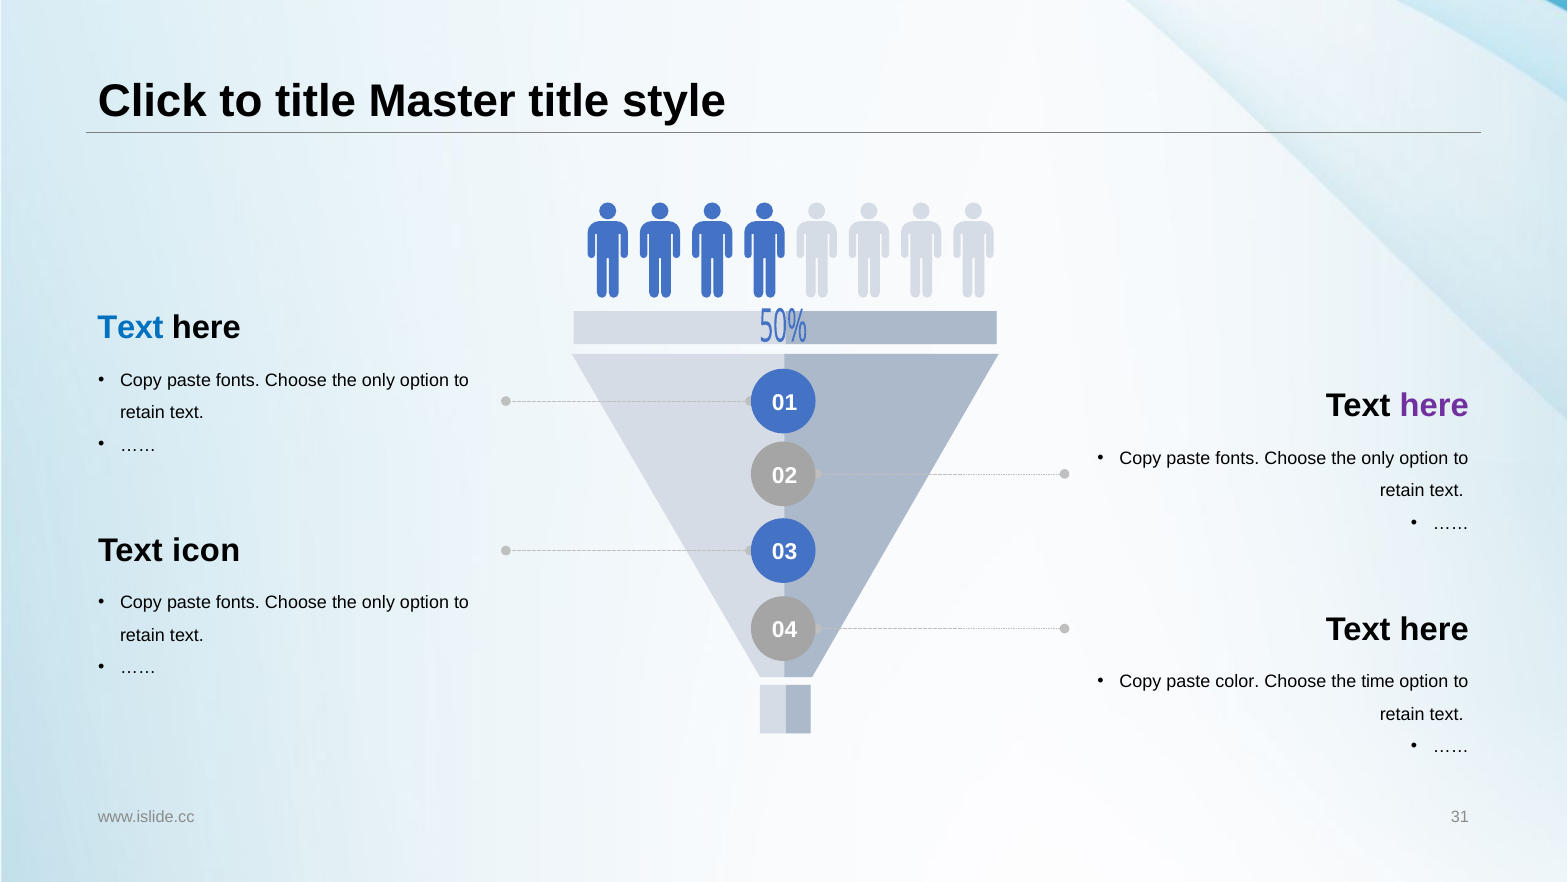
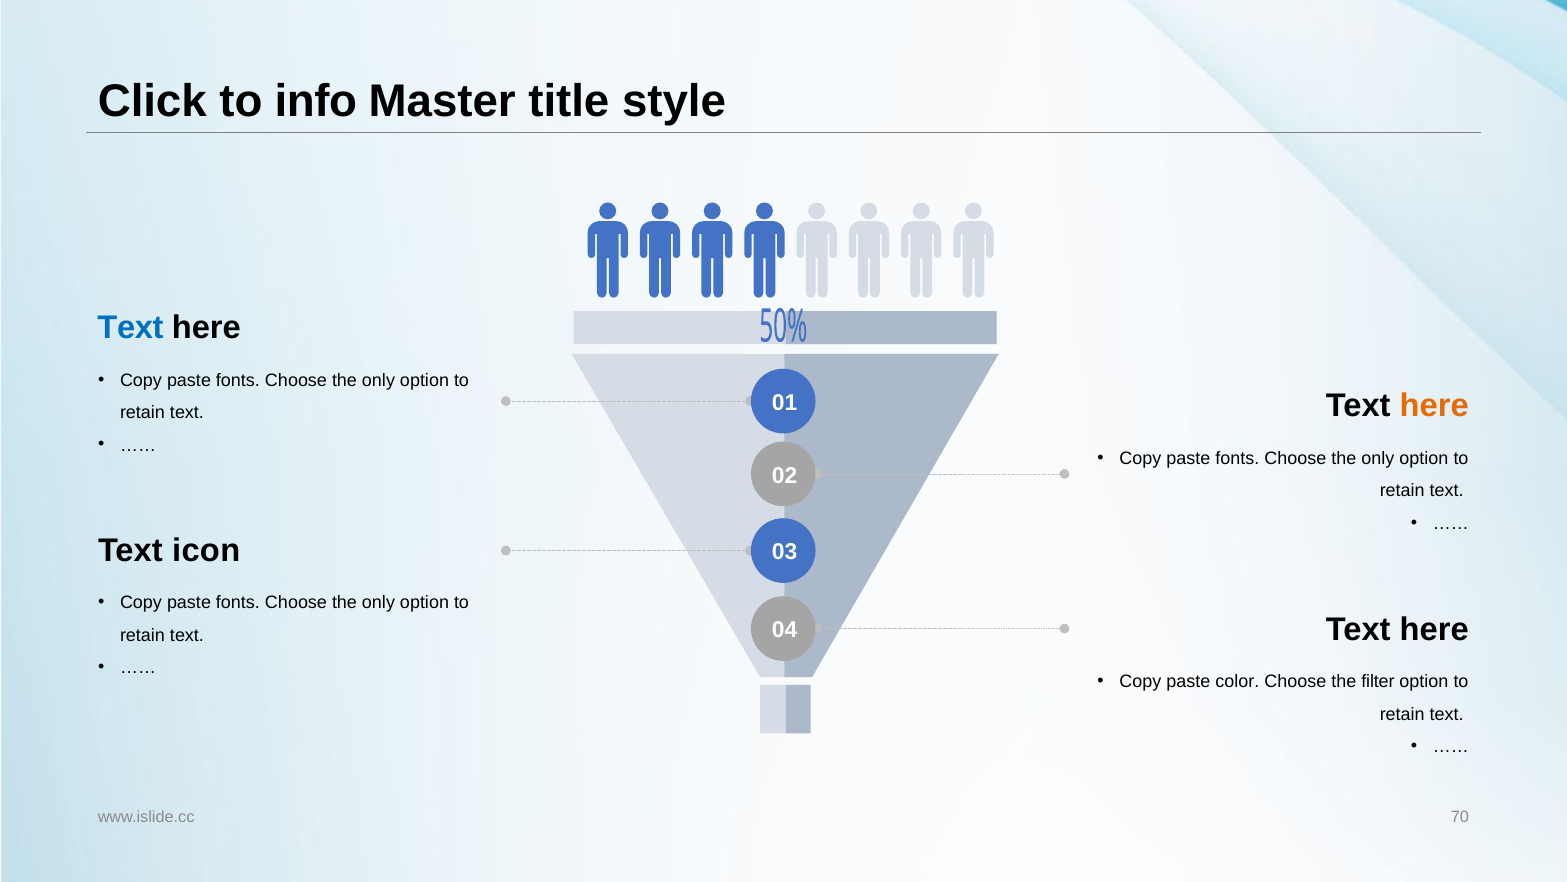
to title: title -> info (316, 101)
here colour: purple -> orange (1434, 406)
time: time -> filter (1378, 681)
31: 31 -> 70 (1460, 816)
